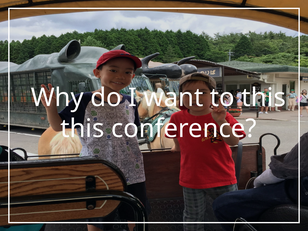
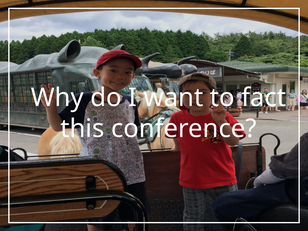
to this: this -> fact (264, 98)
